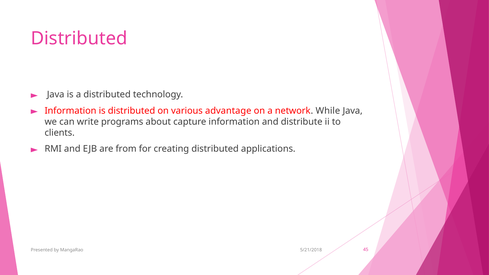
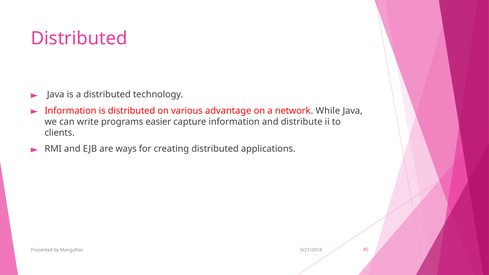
about: about -> easier (158, 122)
from: from -> ways (126, 149)
